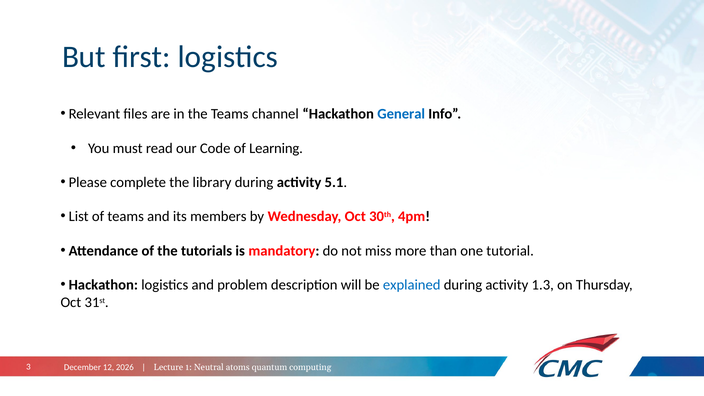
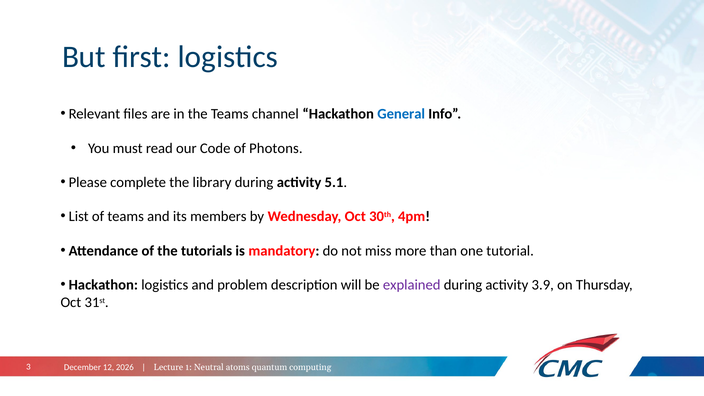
Learning: Learning -> Photons (276, 148)
explained colour: blue -> purple (412, 285)
1.3: 1.3 -> 3.9 (543, 285)
